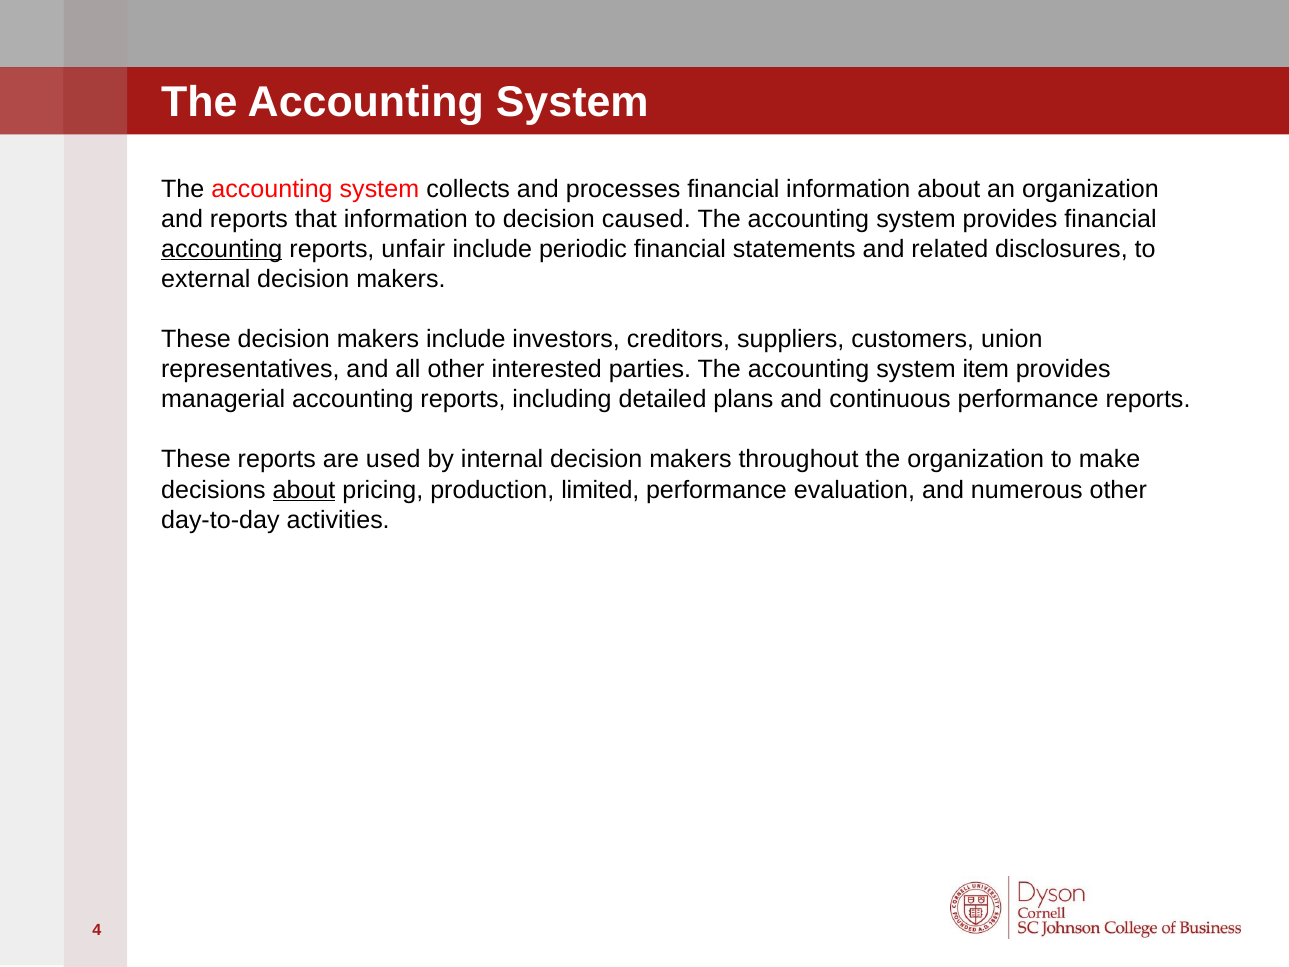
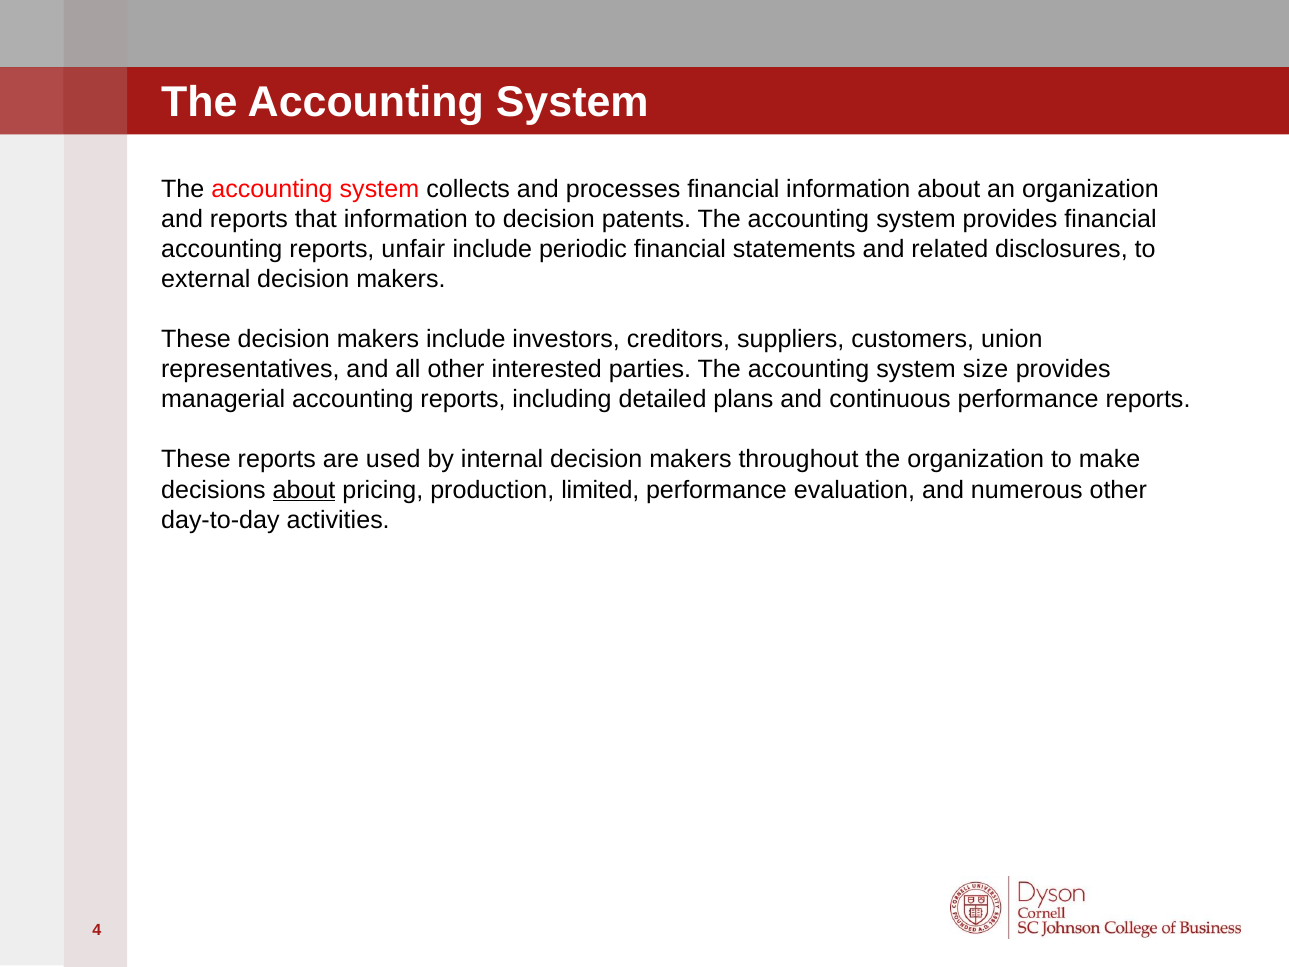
caused: caused -> patents (646, 219)
accounting underline: present -> none (222, 249)
item: item -> size (986, 369)
